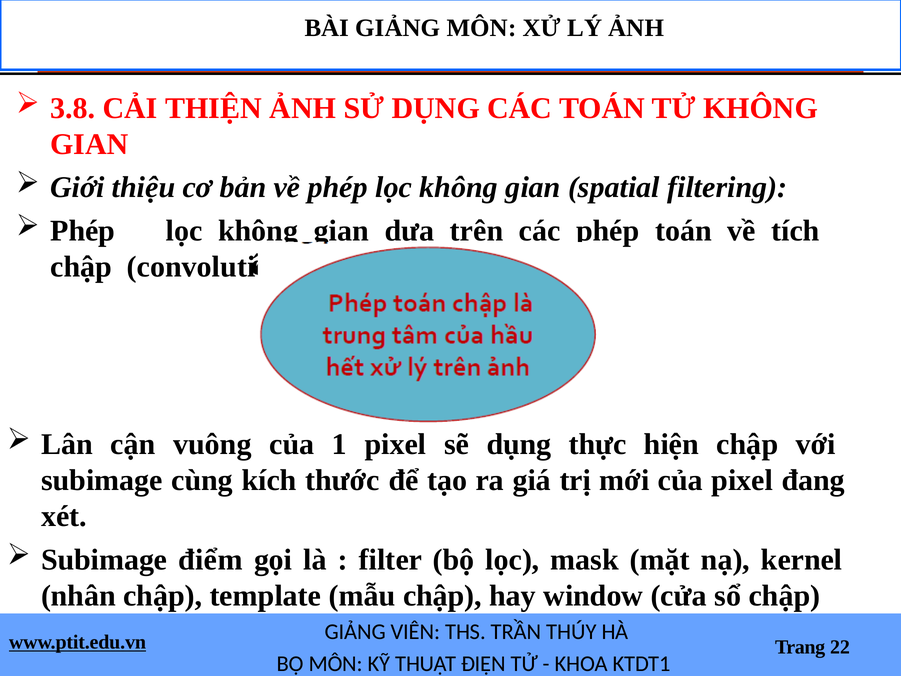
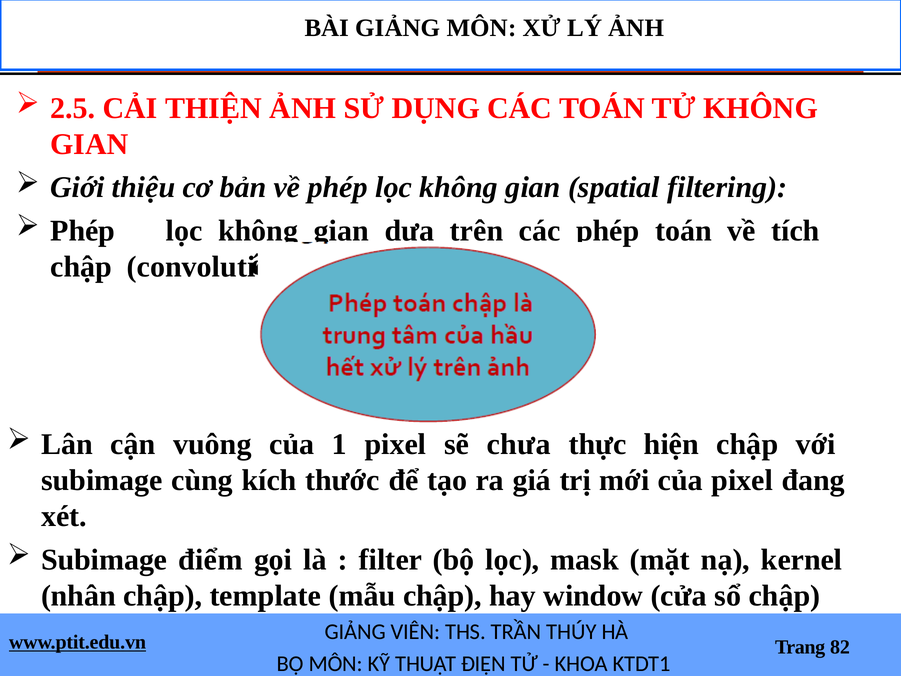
3.8: 3.8 -> 2.5 (73, 108)
sẽ dụng: dụng -> chưa (519, 444)
22: 22 -> 82 (840, 647)
